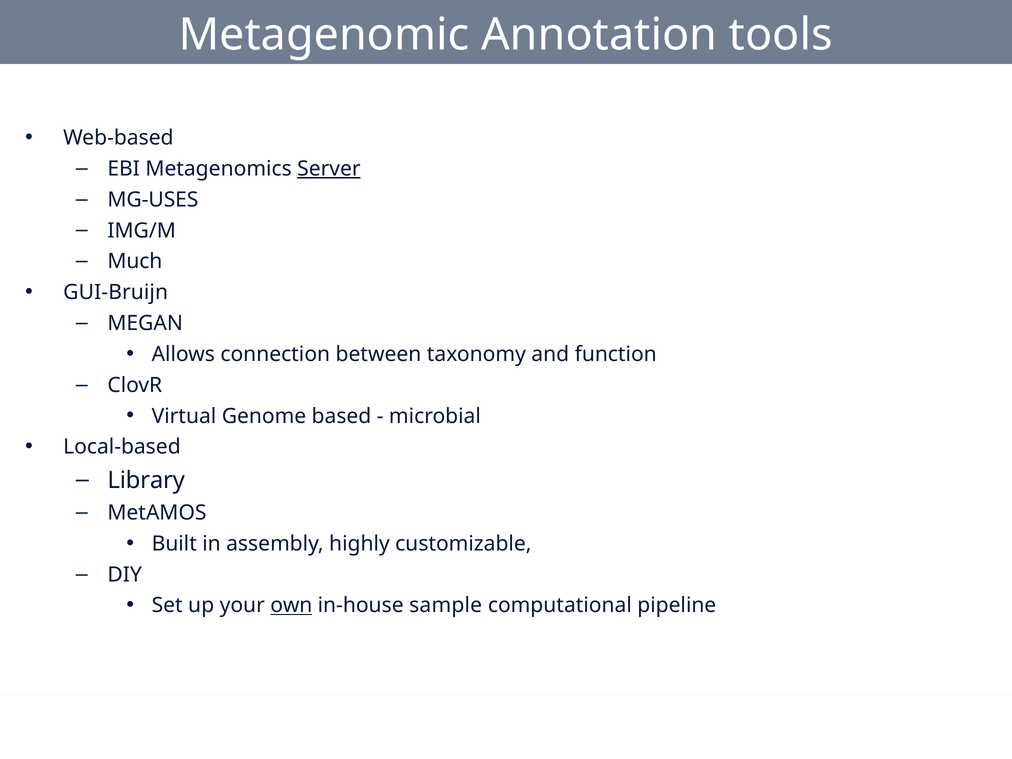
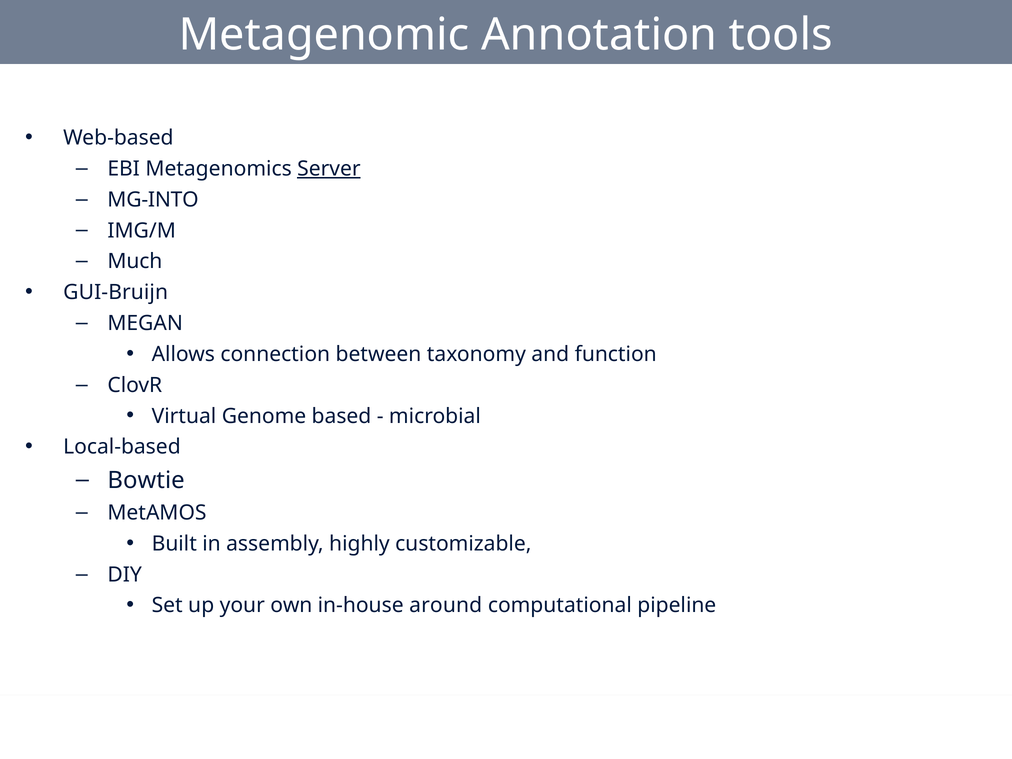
MG-USES: MG-USES -> MG-INTO (153, 200)
Library: Library -> Bowtie (146, 480)
own underline: present -> none (291, 606)
sample: sample -> around (446, 606)
